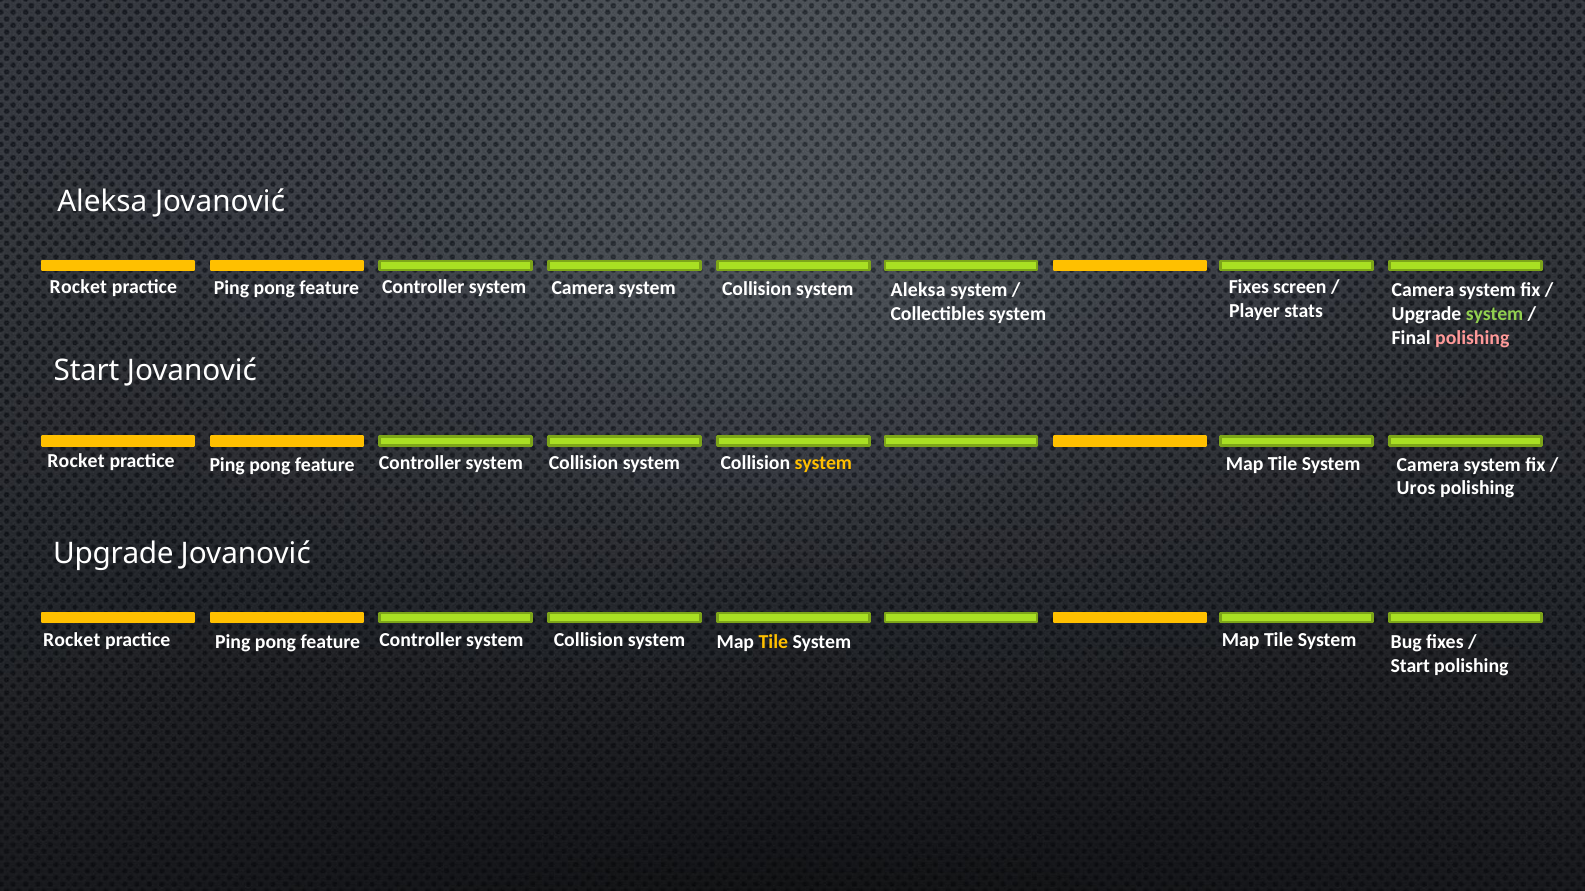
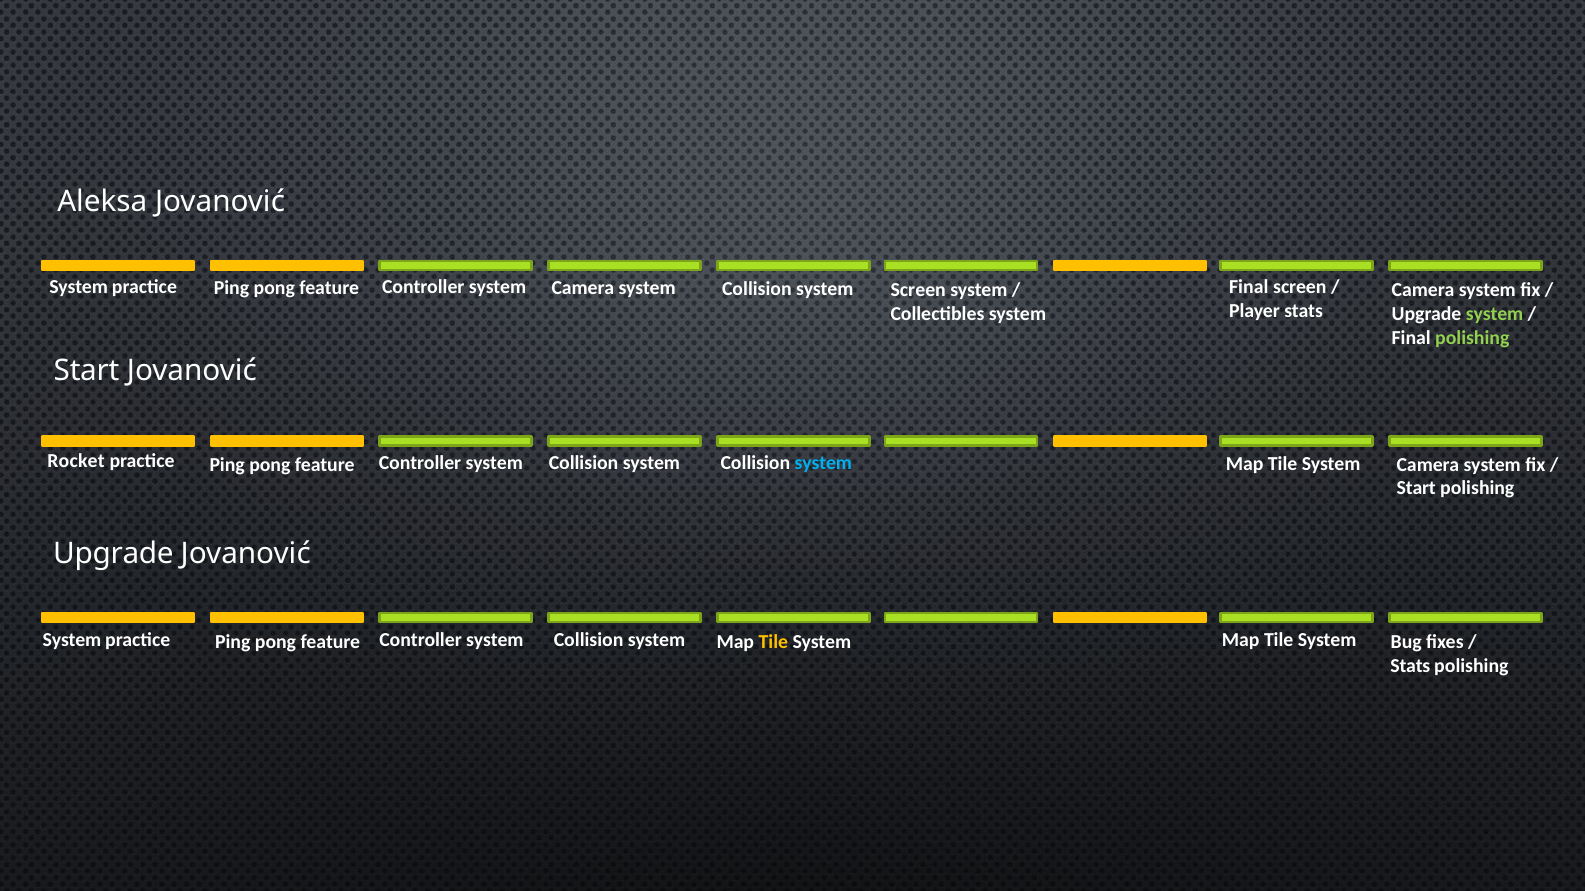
Collision system Aleksa: Aleksa -> Screen (918, 291)
Fixes: Fixes -> Final (1249, 287)
Rocket: Rocket -> System (79, 287)
polishing colour: pink -> light green (1472, 338)
system colour: yellow -> light blue (823, 463)
Uros: Uros -> Start (1416, 489)
Rocket: Rocket -> System (72, 640)
Start: Start -> Stats (1410, 666)
